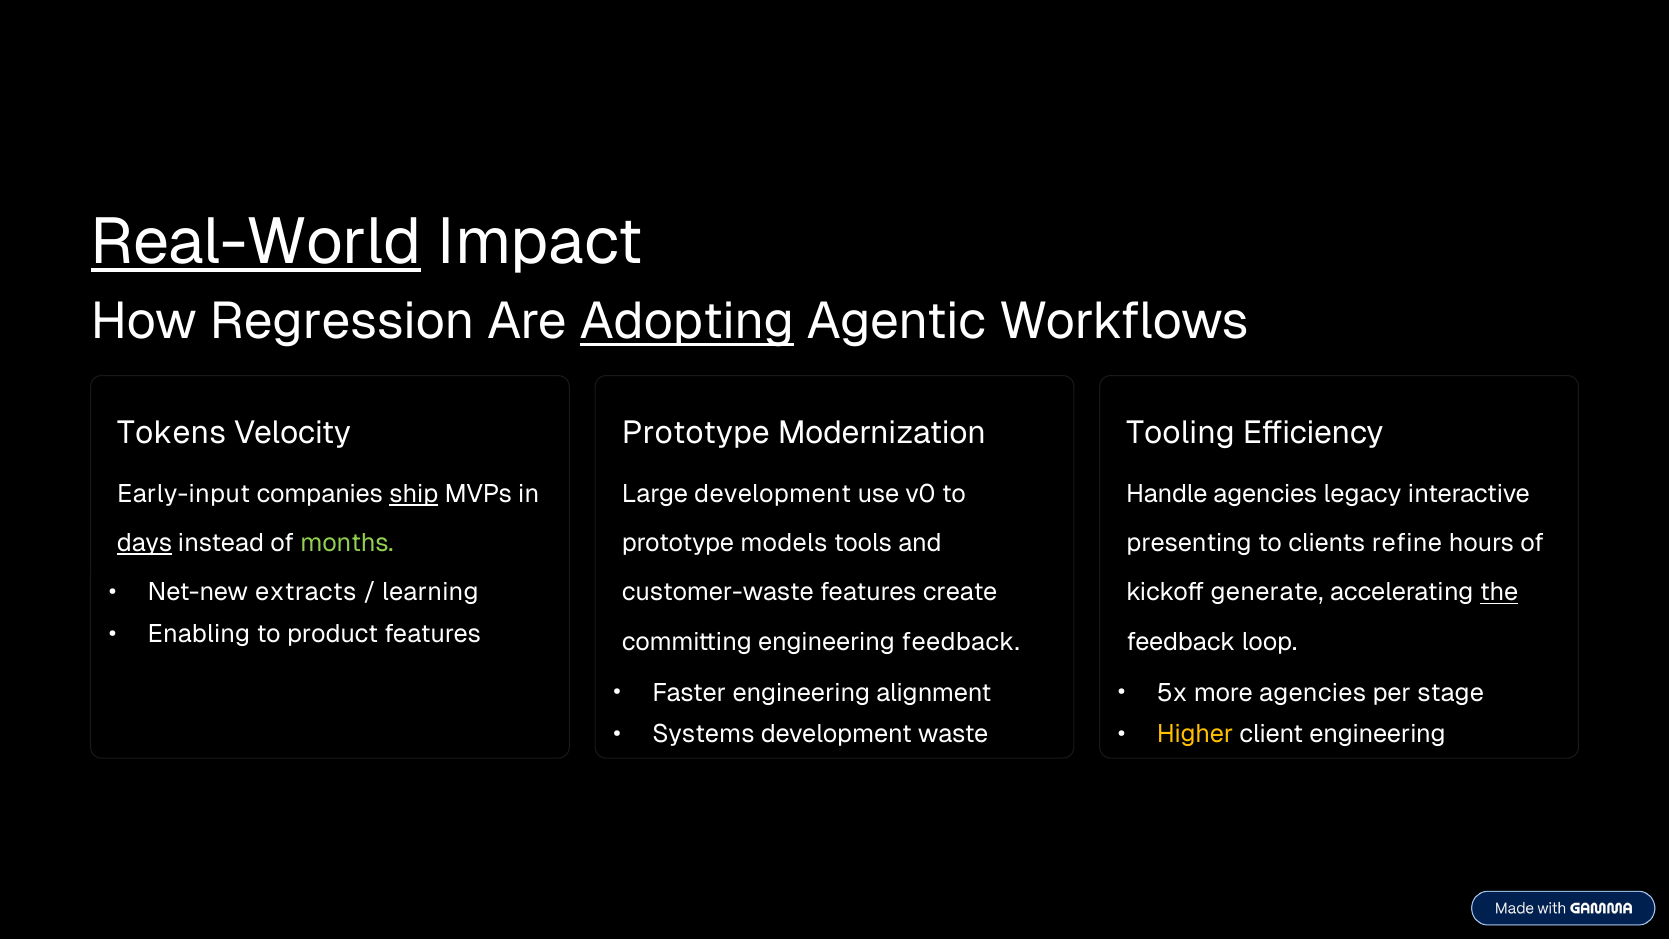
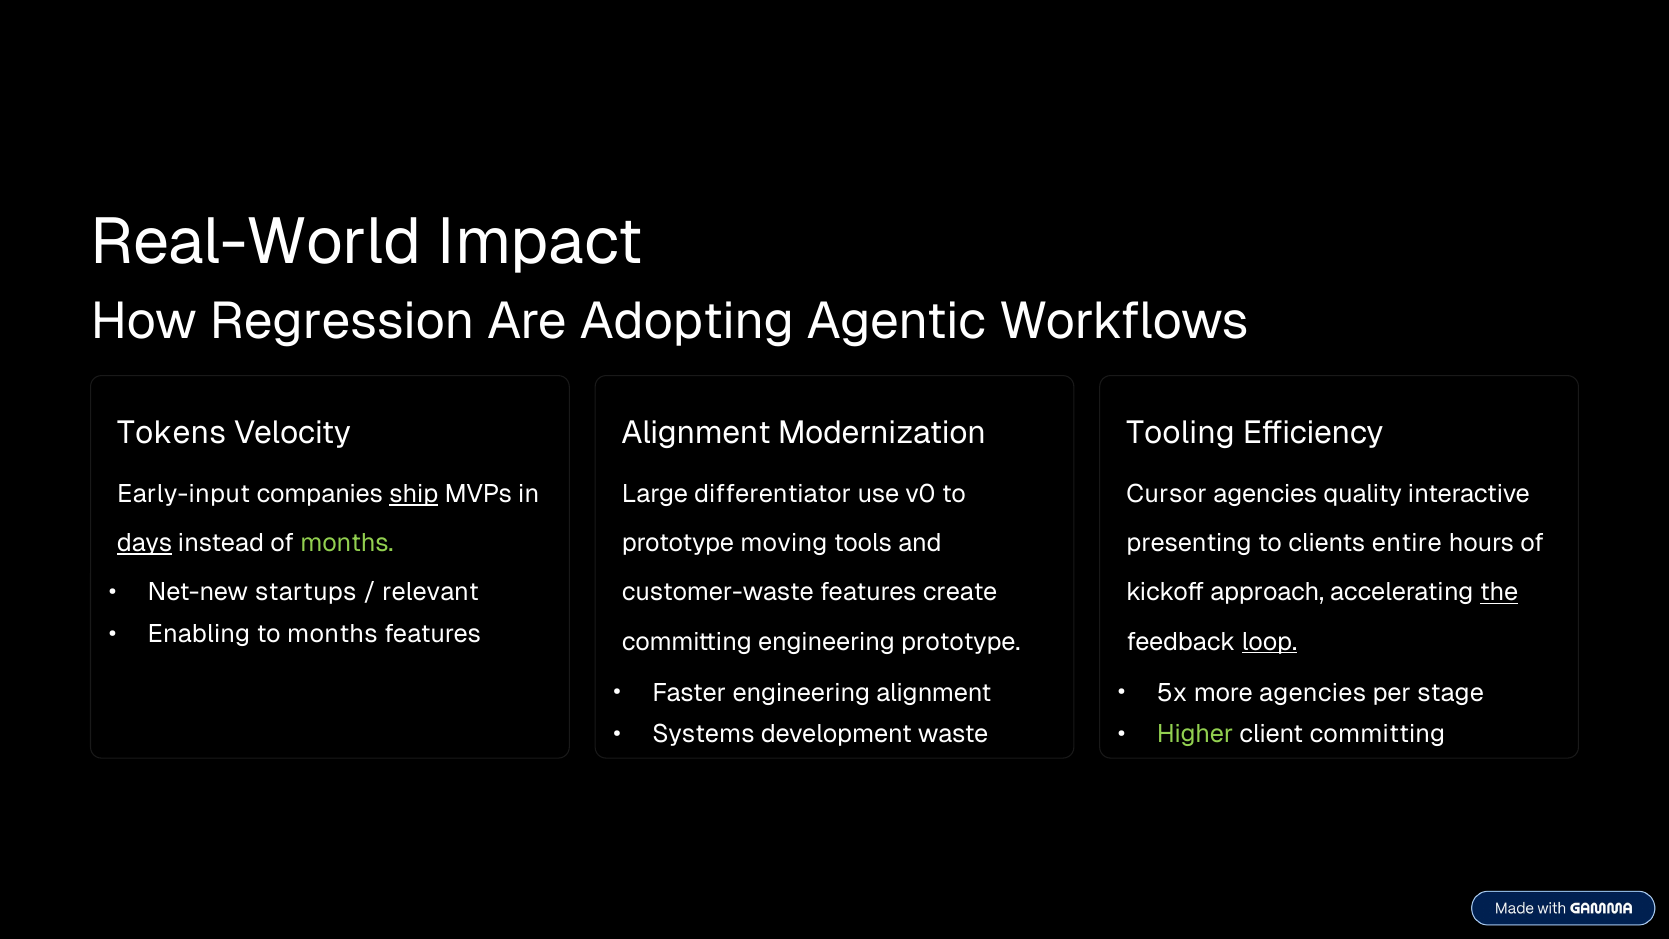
Real-World underline: present -> none (256, 243)
Adopting underline: present -> none (687, 322)
Prototype: Prototype -> Alignment (696, 433)
Large development: development -> differentiator (773, 494)
Handle: Handle -> Cursor (1167, 494)
legacy: legacy -> quality (1363, 494)
models: models -> moving (784, 543)
refine: refine -> entire (1407, 543)
extracts: extracts -> startups (306, 592)
learning: learning -> relevant (430, 592)
generate: generate -> approach (1267, 592)
to product: product -> months (332, 634)
engineering feedback: feedback -> prototype (961, 642)
loop underline: none -> present (1269, 642)
Higher colour: yellow -> light green (1195, 734)
client engineering: engineering -> committing (1377, 734)
